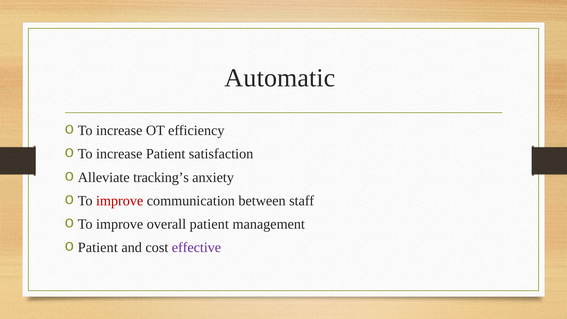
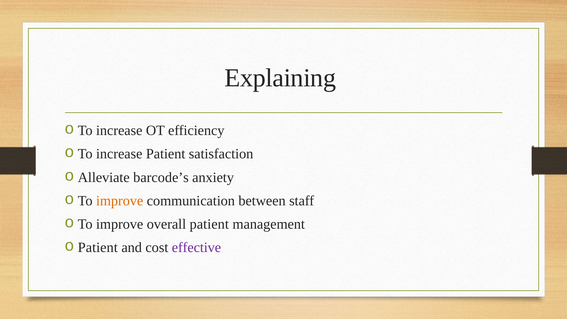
Automatic: Automatic -> Explaining (280, 78)
tracking’s: tracking’s -> barcode’s (161, 177)
improve colour: red -> orange (120, 201)
